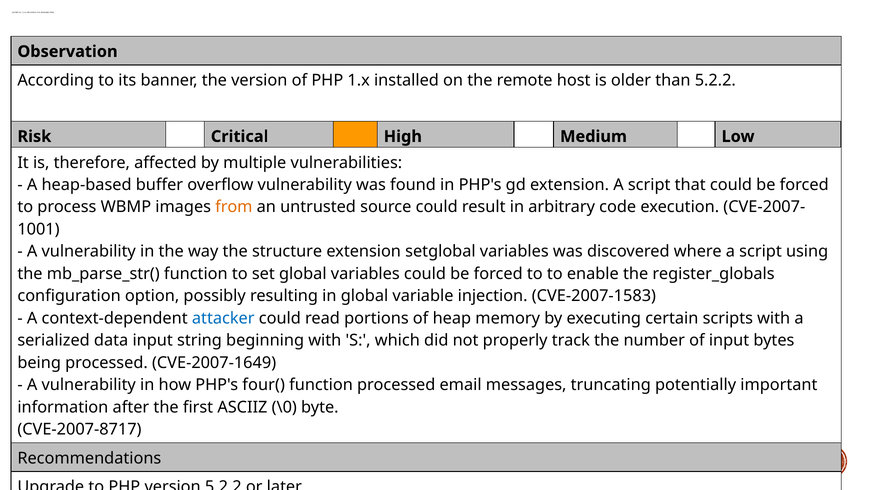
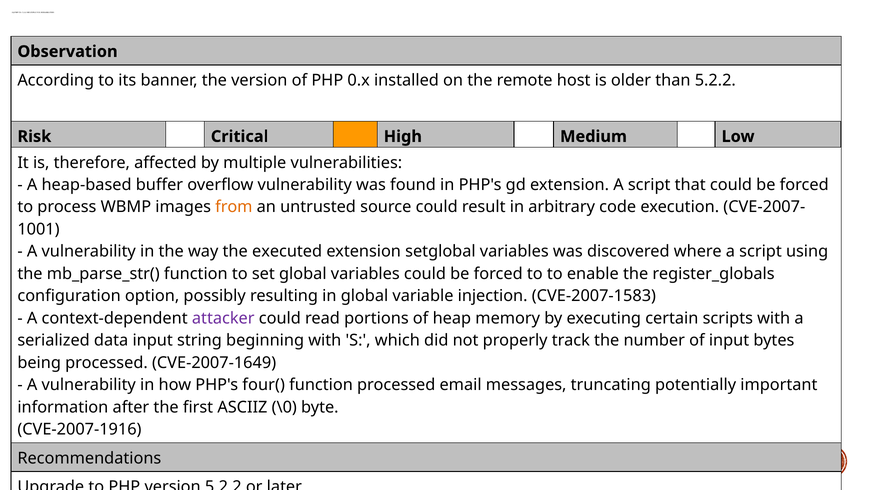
1.x: 1.x -> 0.x (359, 80)
structure: structure -> executed (287, 252)
attacker colour: blue -> purple (223, 318)
CVE-2007-8717: CVE-2007-8717 -> CVE-2007-1916 (79, 429)
